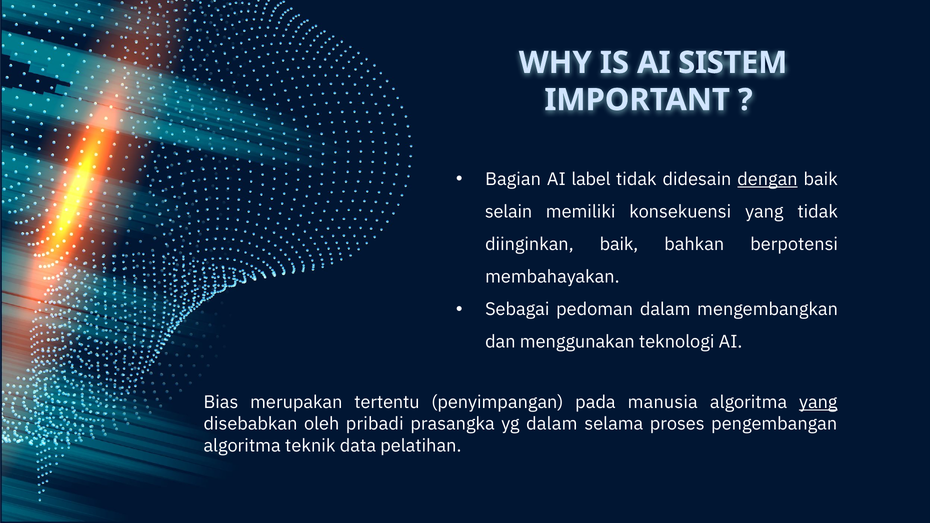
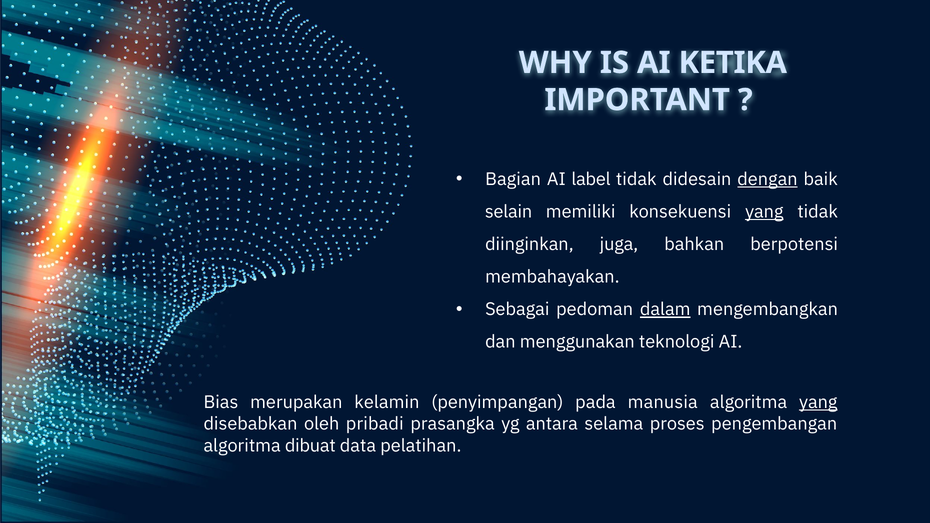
SISTEM: SISTEM -> KETIKA (733, 63)
yang underline: none -> present (764, 212)
diinginkan baik: baik -> juga (619, 244)
dalam underline: none -> present (665, 310)
tertentu: tertentu -> kelamin (387, 402)
yg dalam: dalam -> antara (552, 424)
teknik: teknik -> dibuat (310, 446)
